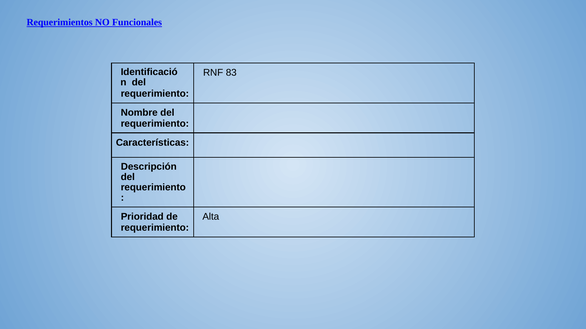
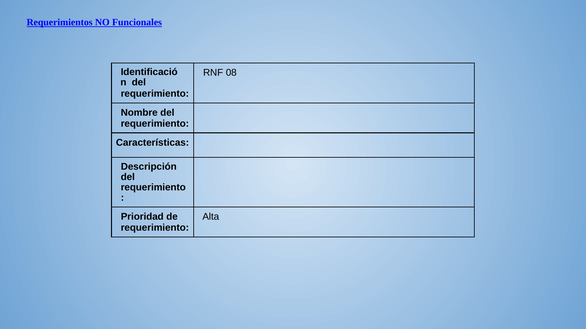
83: 83 -> 08 (231, 73)
